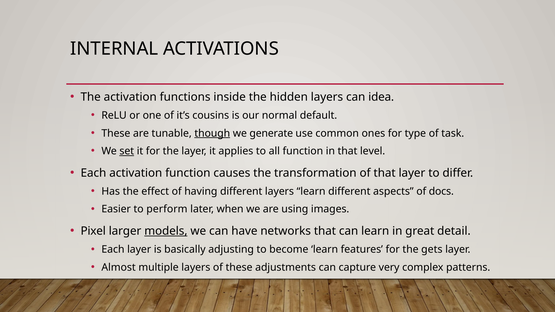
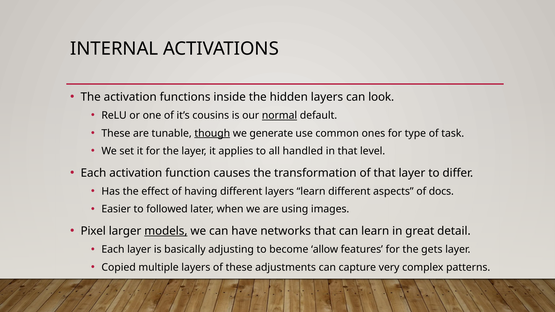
idea: idea -> look (381, 97)
normal underline: none -> present (280, 115)
set underline: present -> none (127, 151)
all function: function -> handled (303, 151)
perform: perform -> followed (167, 209)
become learn: learn -> allow (325, 250)
Almost: Almost -> Copied (119, 268)
